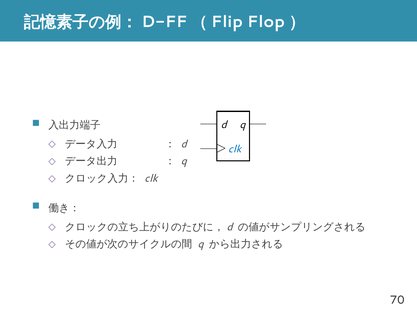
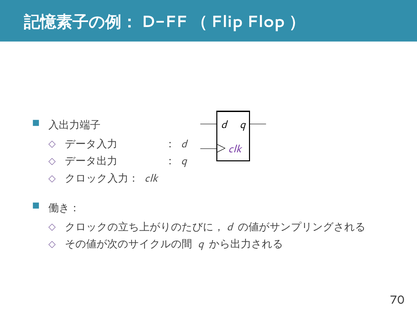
clk colour: blue -> purple (235, 149)
